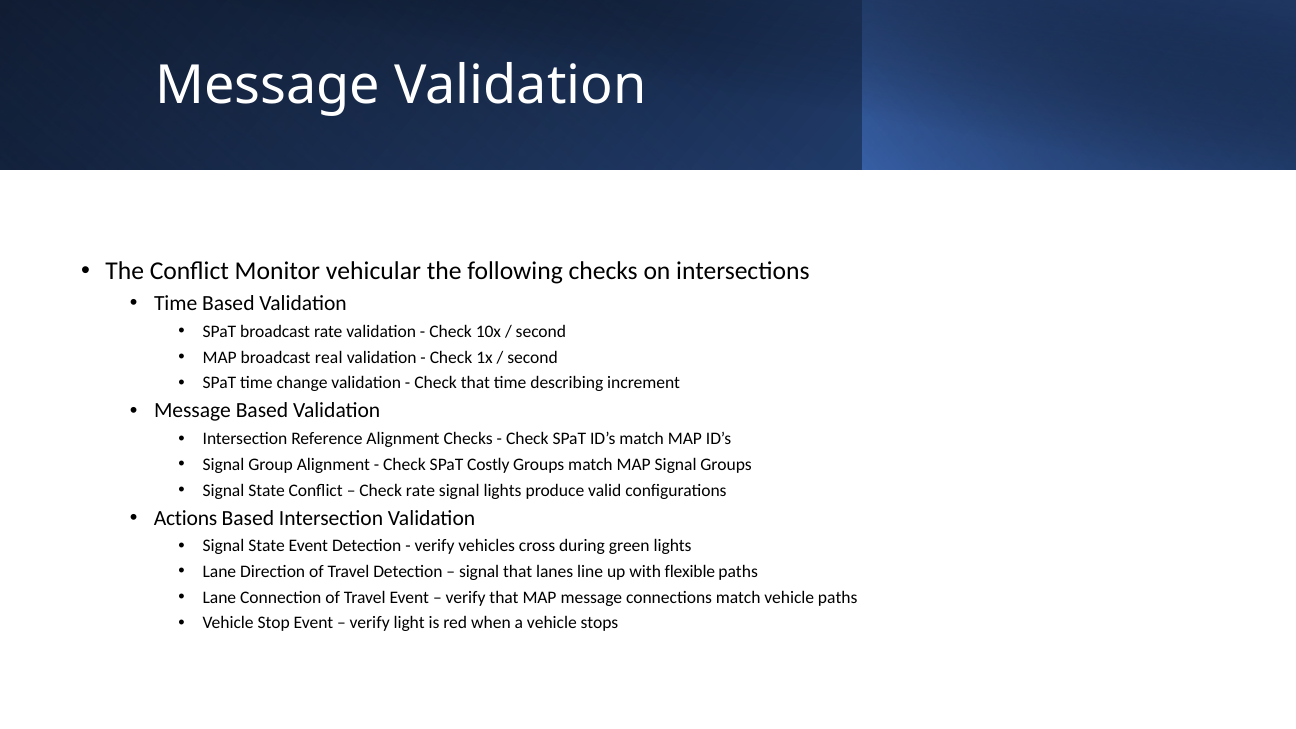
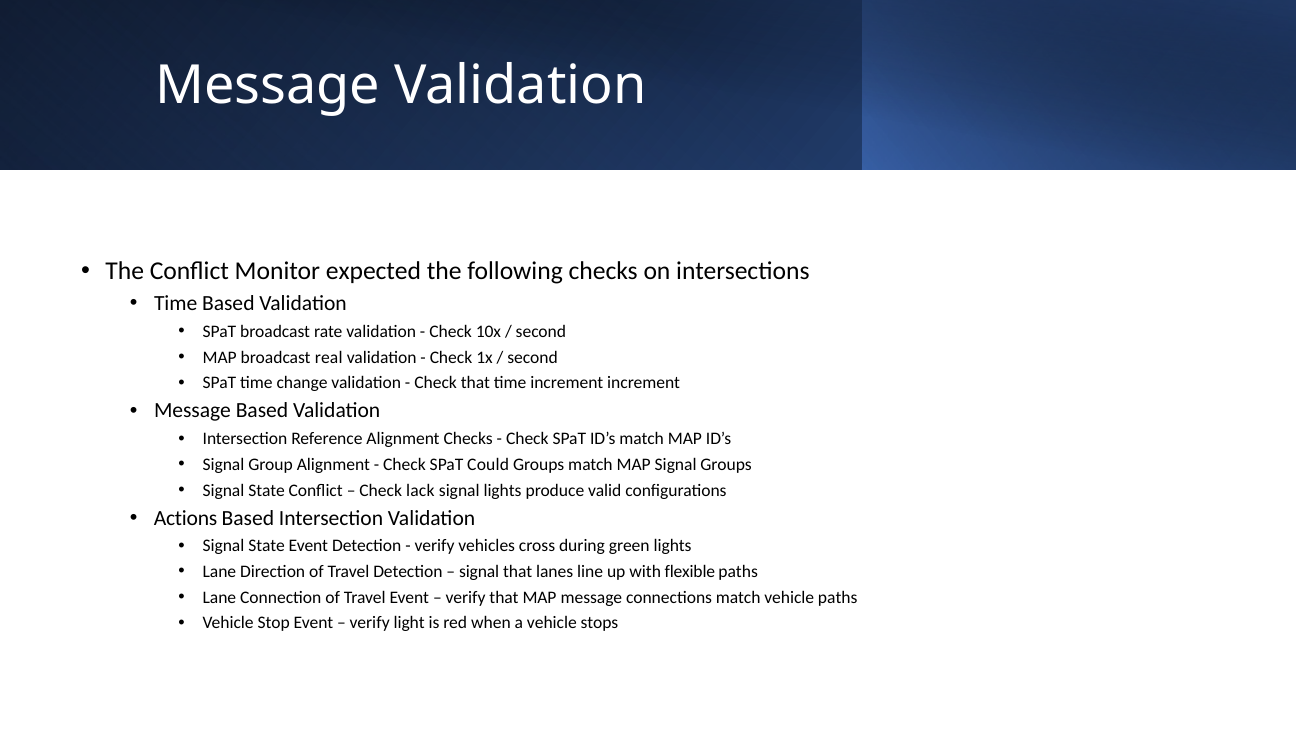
vehicular: vehicular -> expected (373, 271)
time describing: describing -> increment (567, 383)
Costly: Costly -> Could (488, 465)
Check rate: rate -> lack (420, 490)
